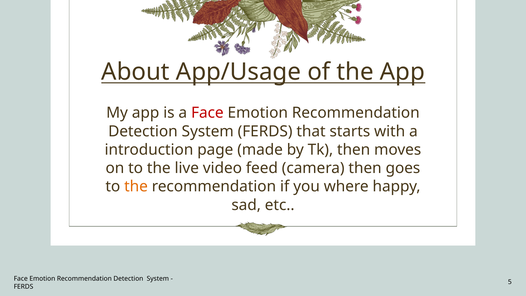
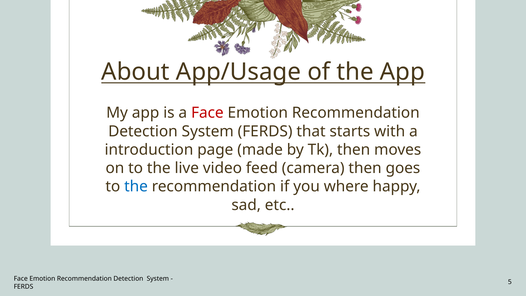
the colour: orange -> blue (136, 186)
